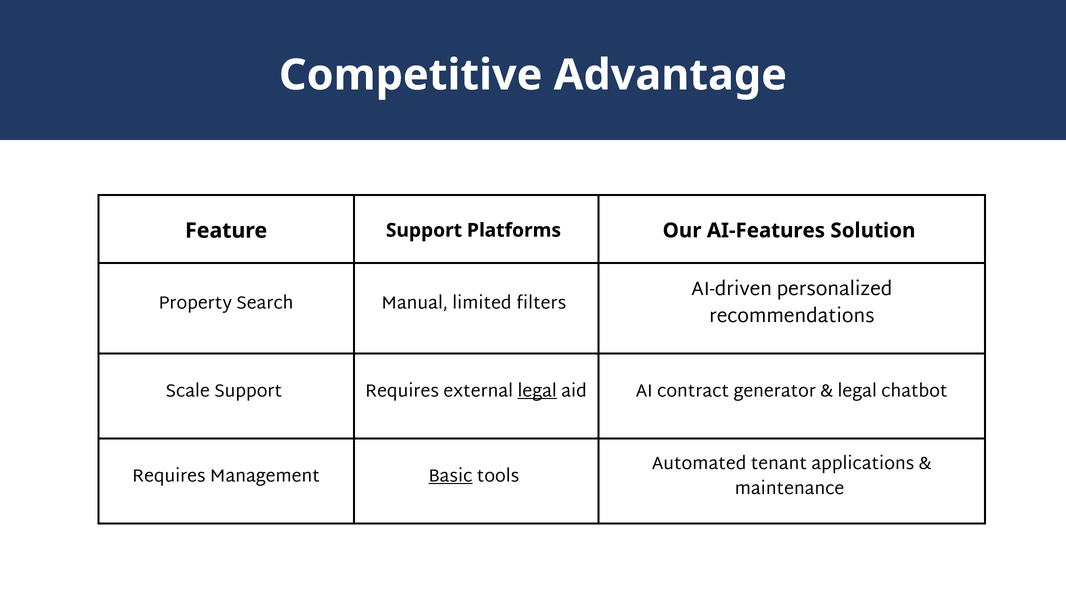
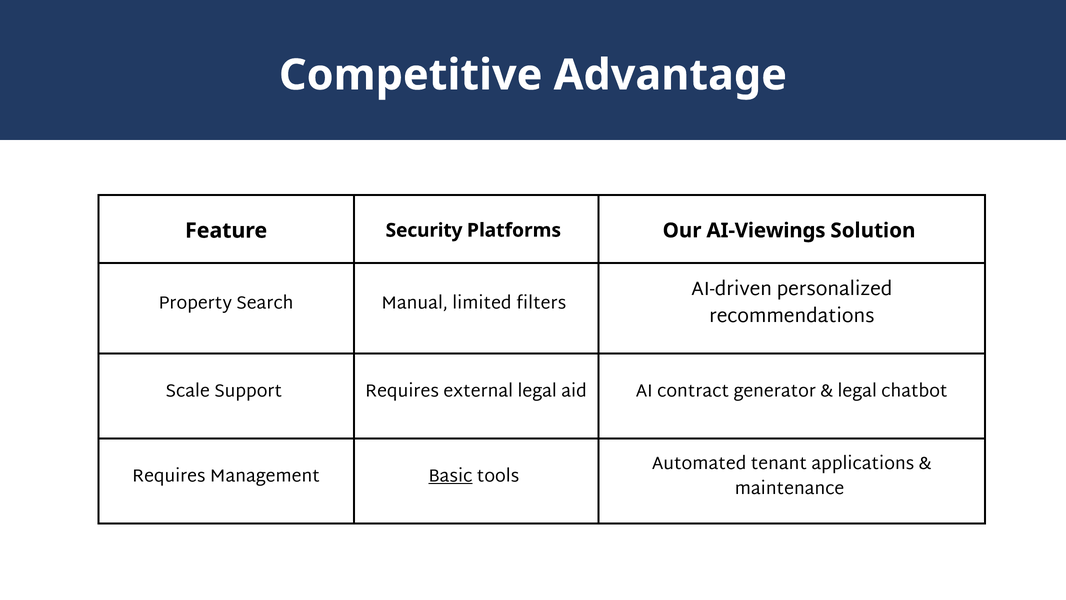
Feature Support: Support -> Security (424, 230)
AI-Features: AI-Features -> AI-Viewings (766, 230)
legal underline: present -> none (537, 391)
